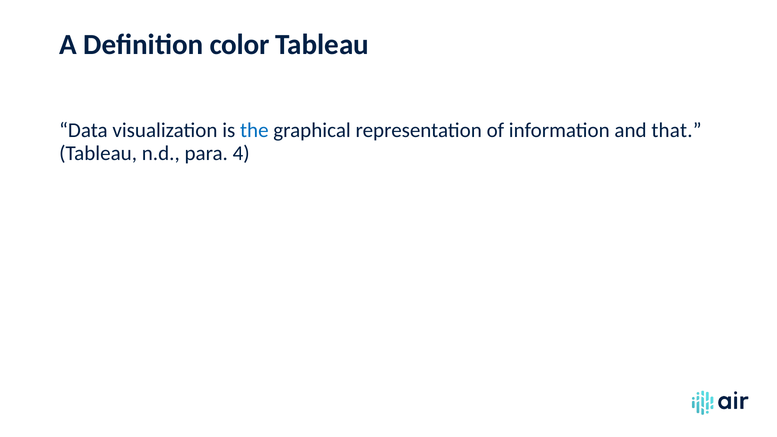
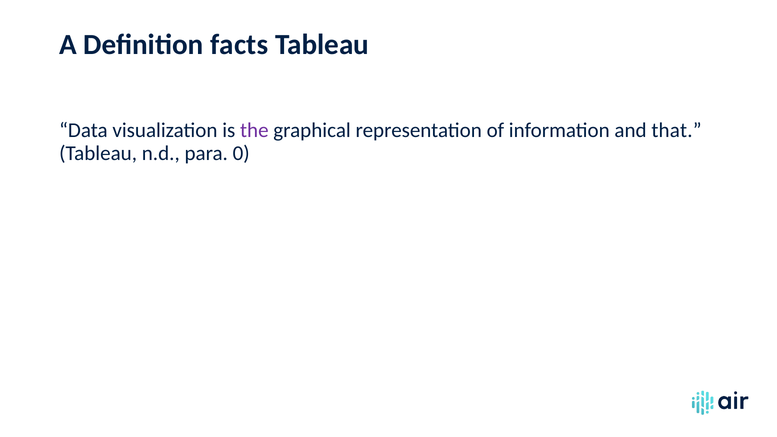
color: color -> facts (239, 45)
the colour: blue -> purple (254, 131)
4: 4 -> 0 (241, 153)
